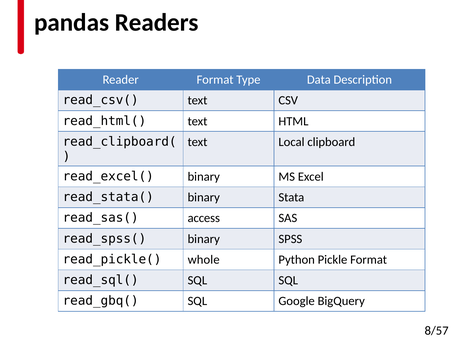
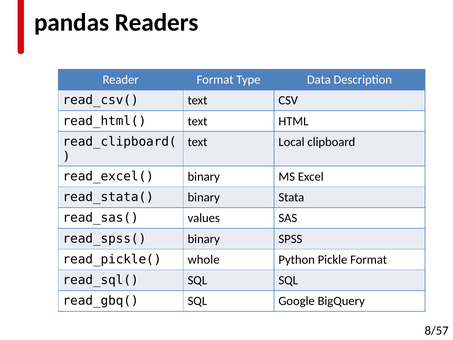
access: access -> values (204, 218)
